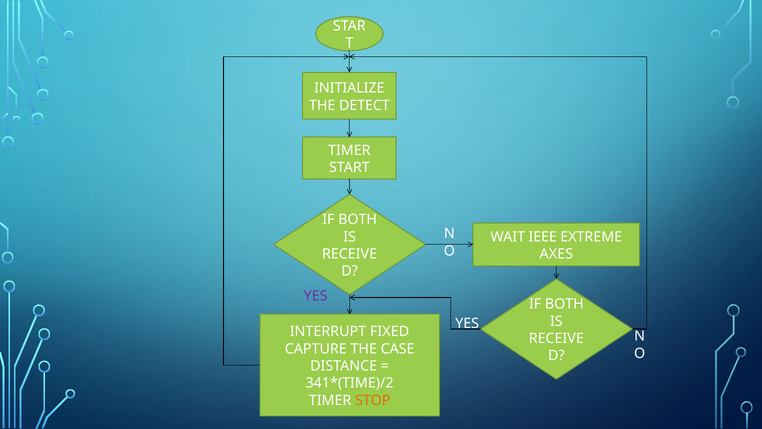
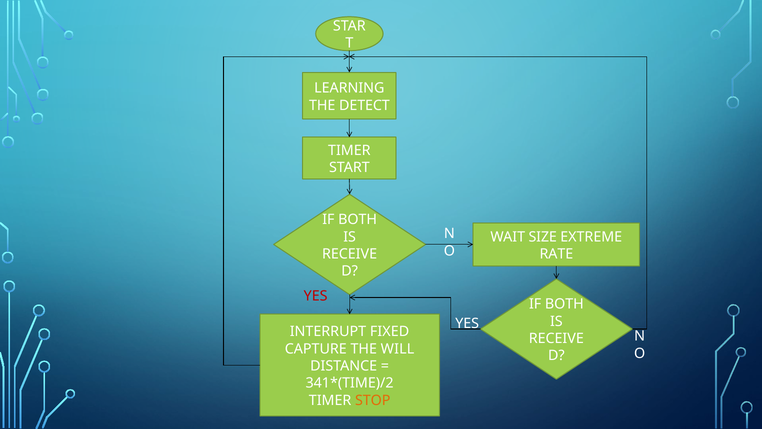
INITIALIZE: INITIALIZE -> LEARNING (349, 88)
IEEE: IEEE -> SIZE (543, 237)
AXES: AXES -> RATE (556, 254)
YES colour: purple -> red (316, 296)
CASE: CASE -> WILL (397, 349)
